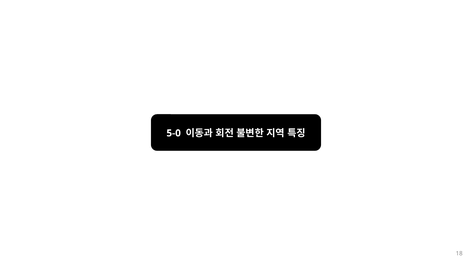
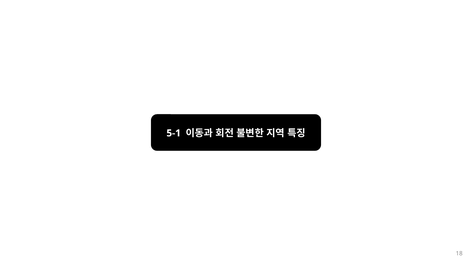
5-0: 5-0 -> 5-1 (174, 133)
